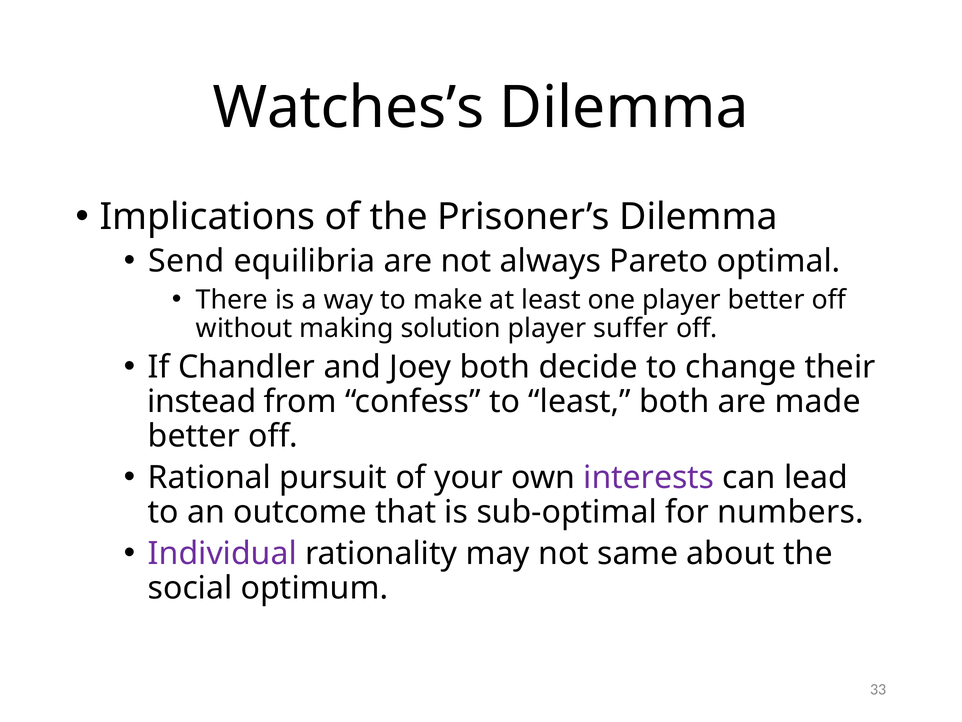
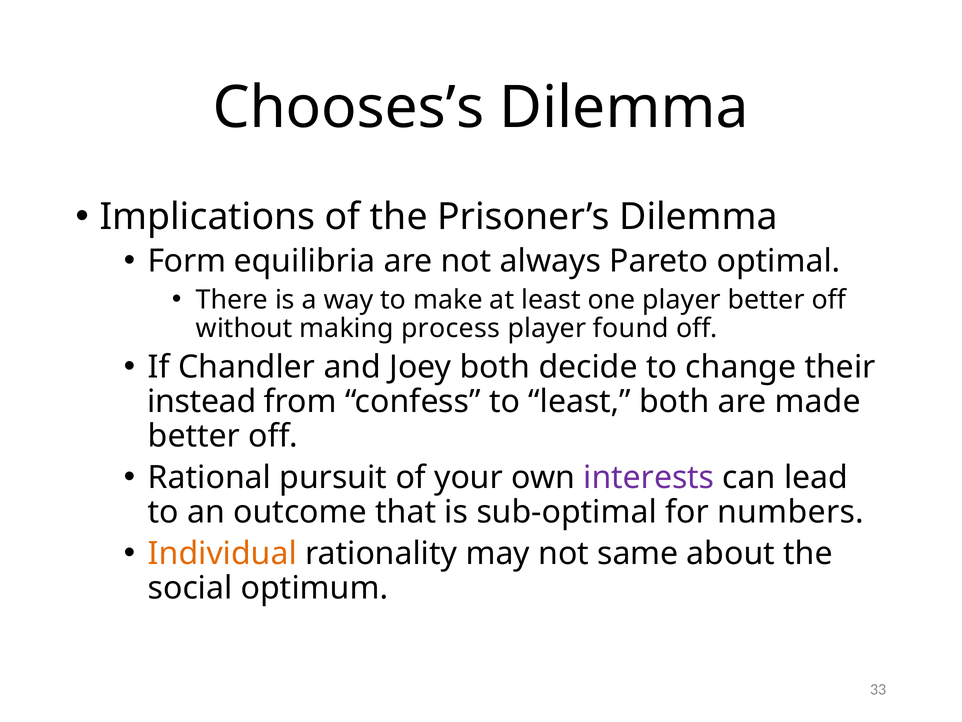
Watches’s: Watches’s -> Chooses’s (348, 108)
Send: Send -> Form (187, 261)
solution: solution -> process (451, 328)
suffer: suffer -> found (631, 328)
Individual colour: purple -> orange (222, 553)
